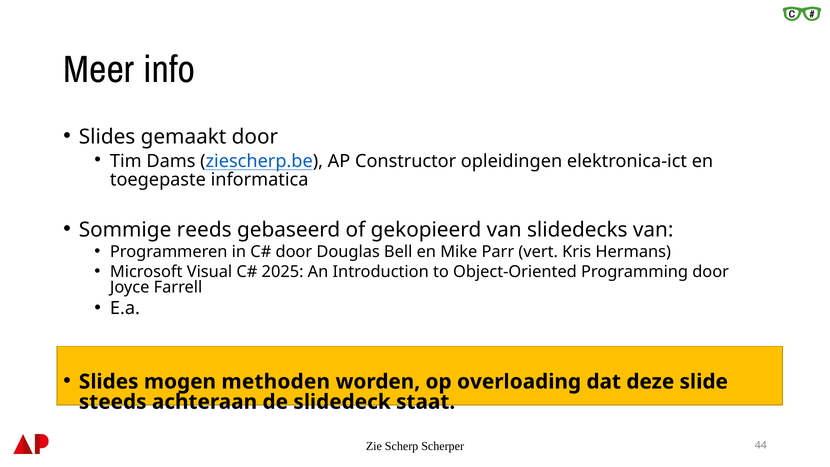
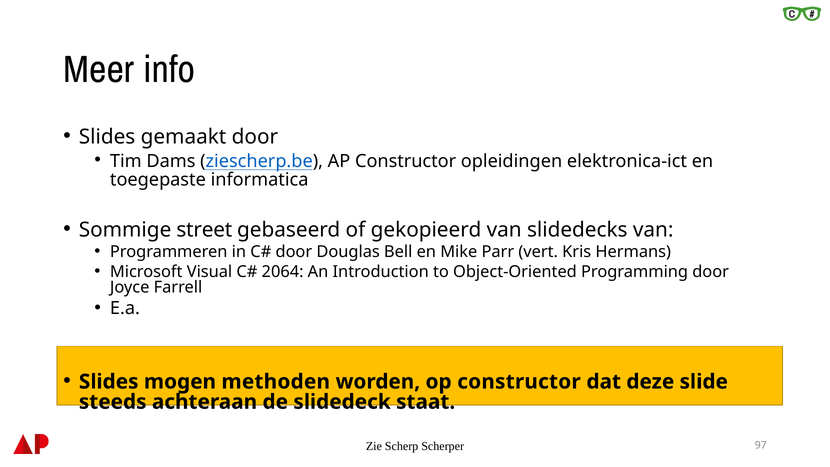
reeds: reeds -> street (204, 230)
2025: 2025 -> 2064 (283, 272)
op overloading: overloading -> constructor (519, 382)
44: 44 -> 97 (761, 445)
